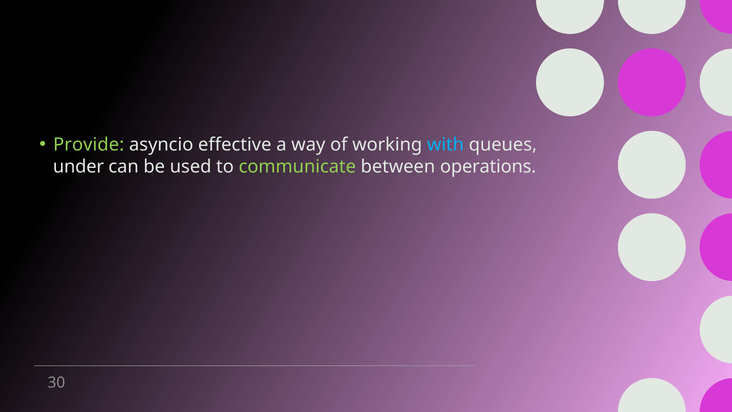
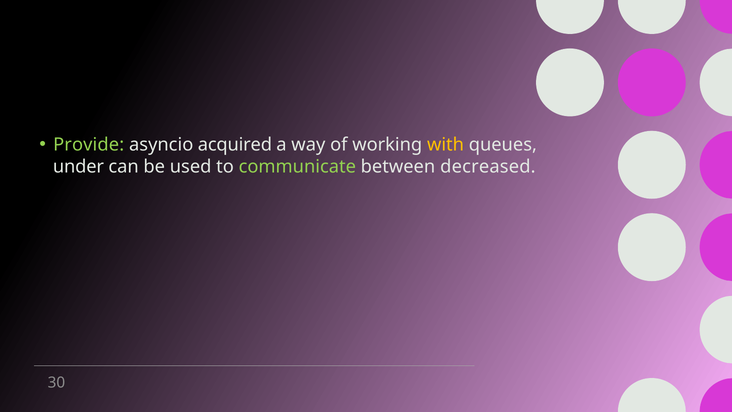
effective: effective -> acquired (235, 145)
with colour: light blue -> yellow (446, 145)
operations: operations -> decreased (488, 167)
